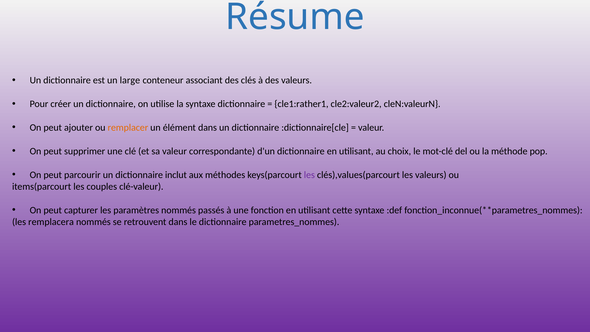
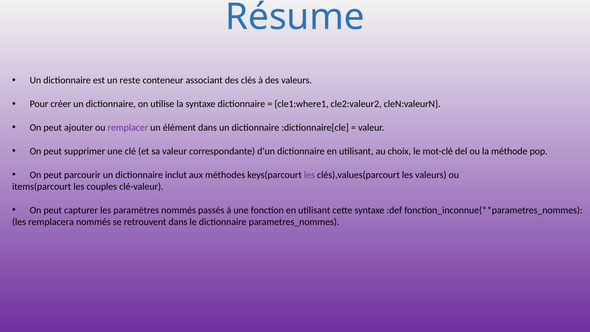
large: large -> reste (130, 80)
cle1:rather1: cle1:rather1 -> cle1:where1 (301, 104)
remplacer colour: orange -> purple (128, 128)
